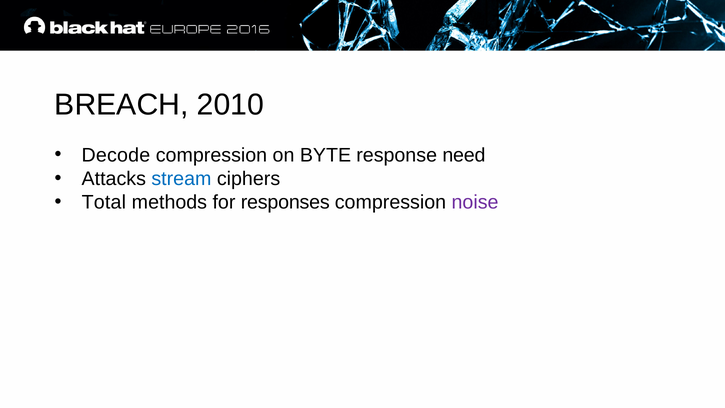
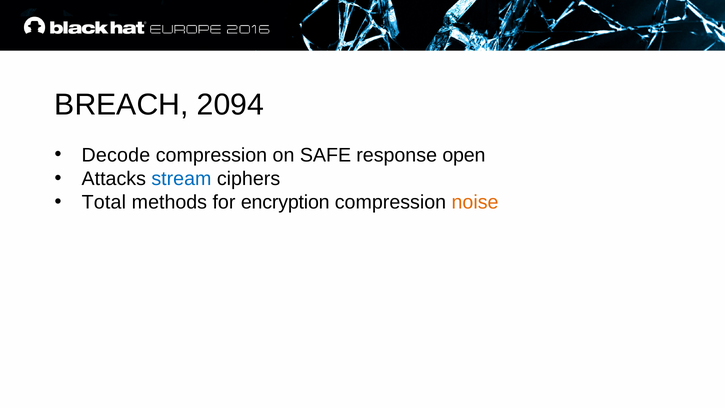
2010: 2010 -> 2094 (230, 105)
BYTE: BYTE -> SAFE (326, 155)
need: need -> open (464, 155)
responses: responses -> encryption (285, 202)
noise colour: purple -> orange (475, 202)
